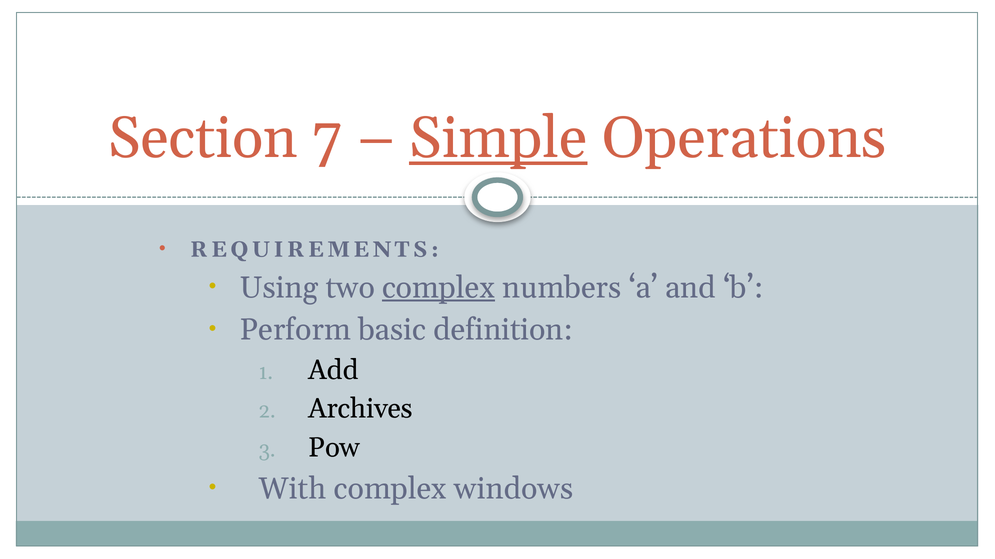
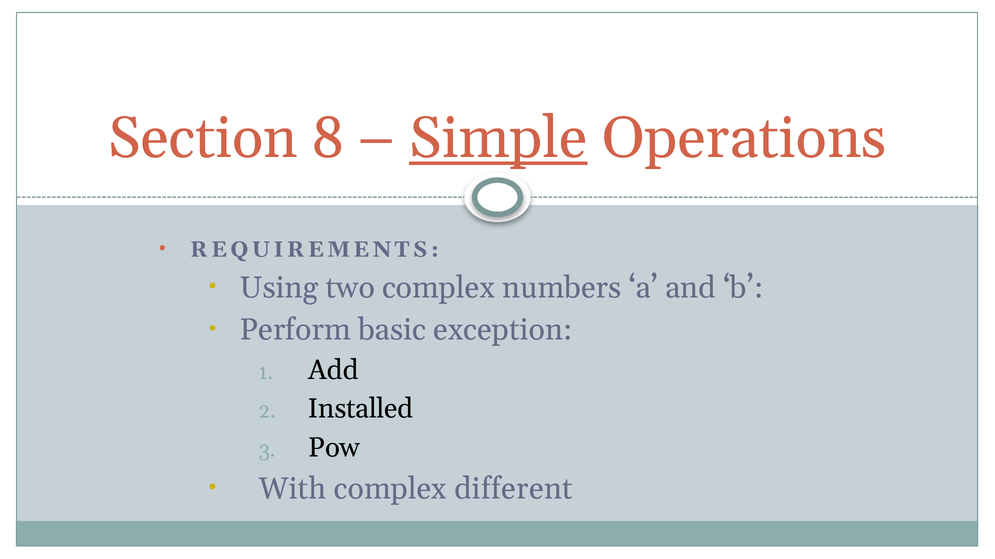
7: 7 -> 8 (328, 138)
complex underline: present -> none (439, 288)
definition: definition -> exception (503, 330)
Archives: Archives -> Installed (361, 409)
windows: windows -> different (514, 489)
